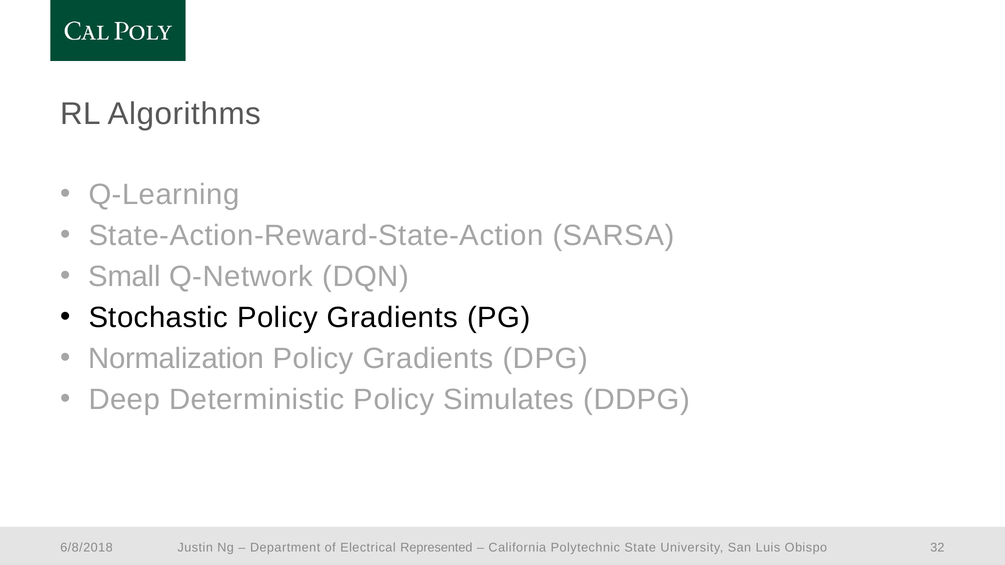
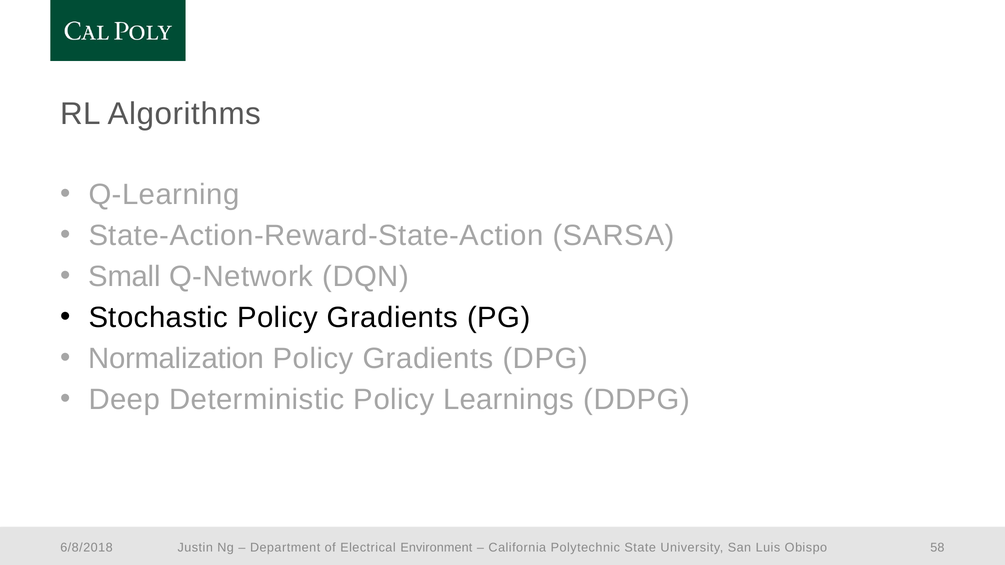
Simulates: Simulates -> Learnings (509, 400)
Represented: Represented -> Environment (436, 548)
32: 32 -> 58 (937, 548)
